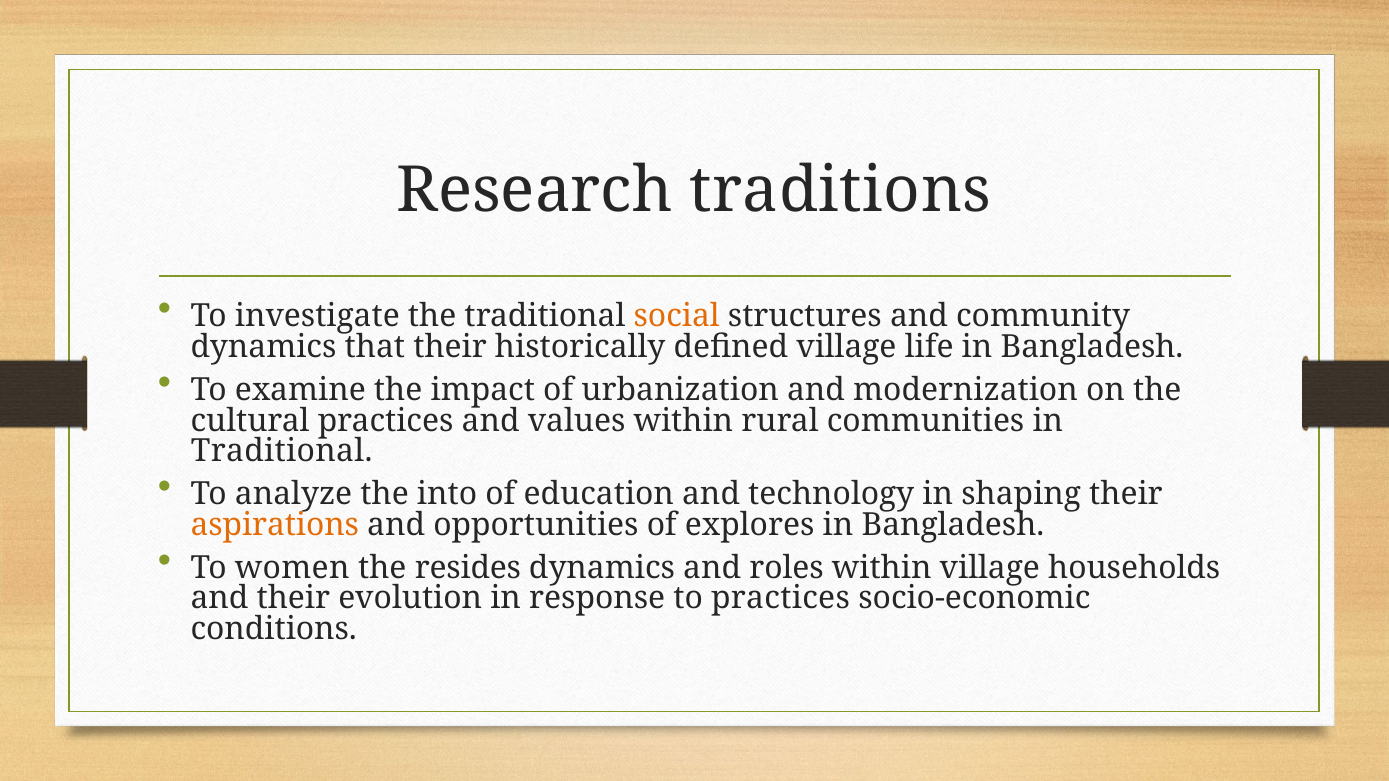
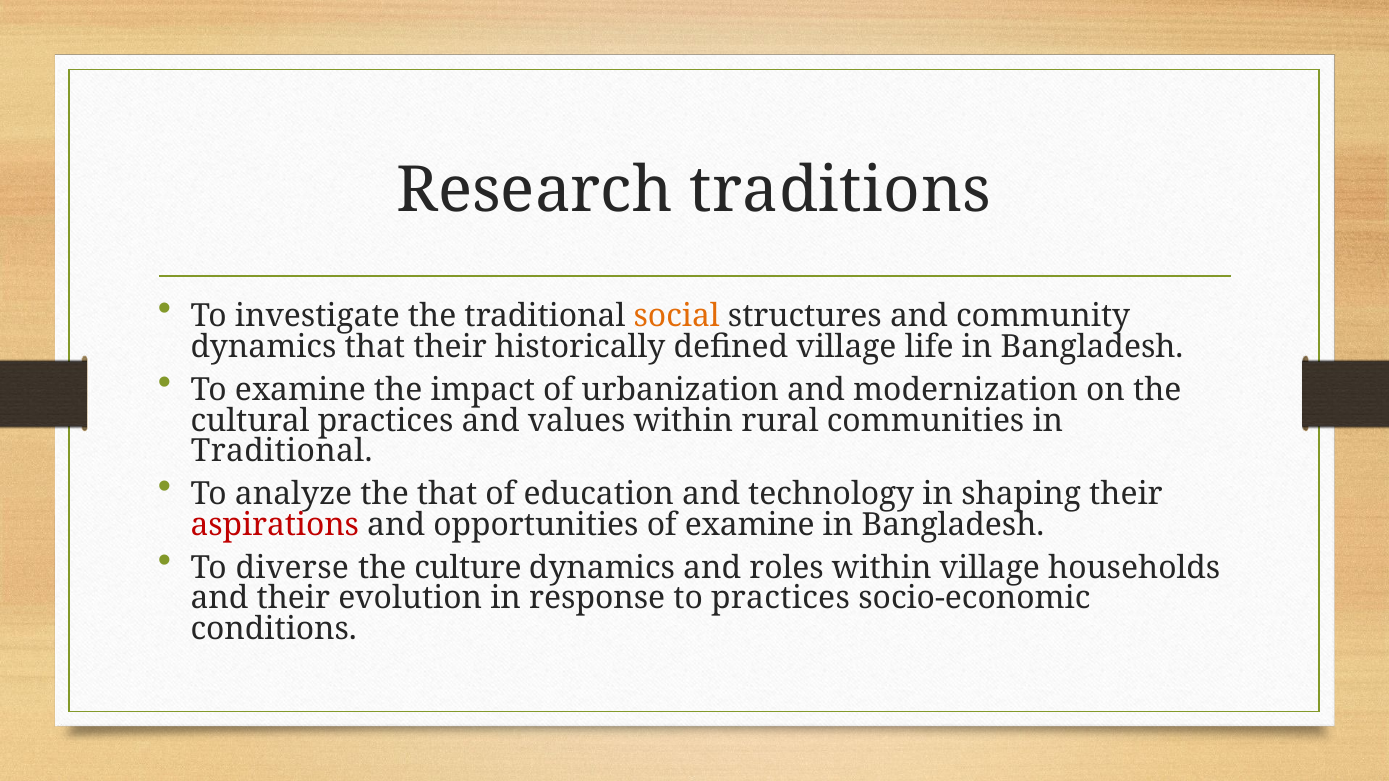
the into: into -> that (447, 494)
aspirations colour: orange -> red (275, 525)
of explores: explores -> examine (750, 525)
women: women -> diverse (292, 568)
resides: resides -> culture (468, 568)
